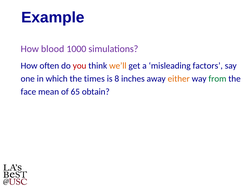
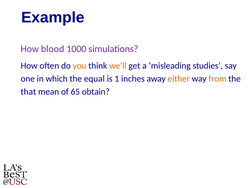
you colour: red -> orange (80, 66)
factors: factors -> studies (208, 66)
times: times -> equal (94, 79)
8: 8 -> 1 (117, 79)
from colour: green -> orange (217, 79)
face: face -> that (28, 92)
